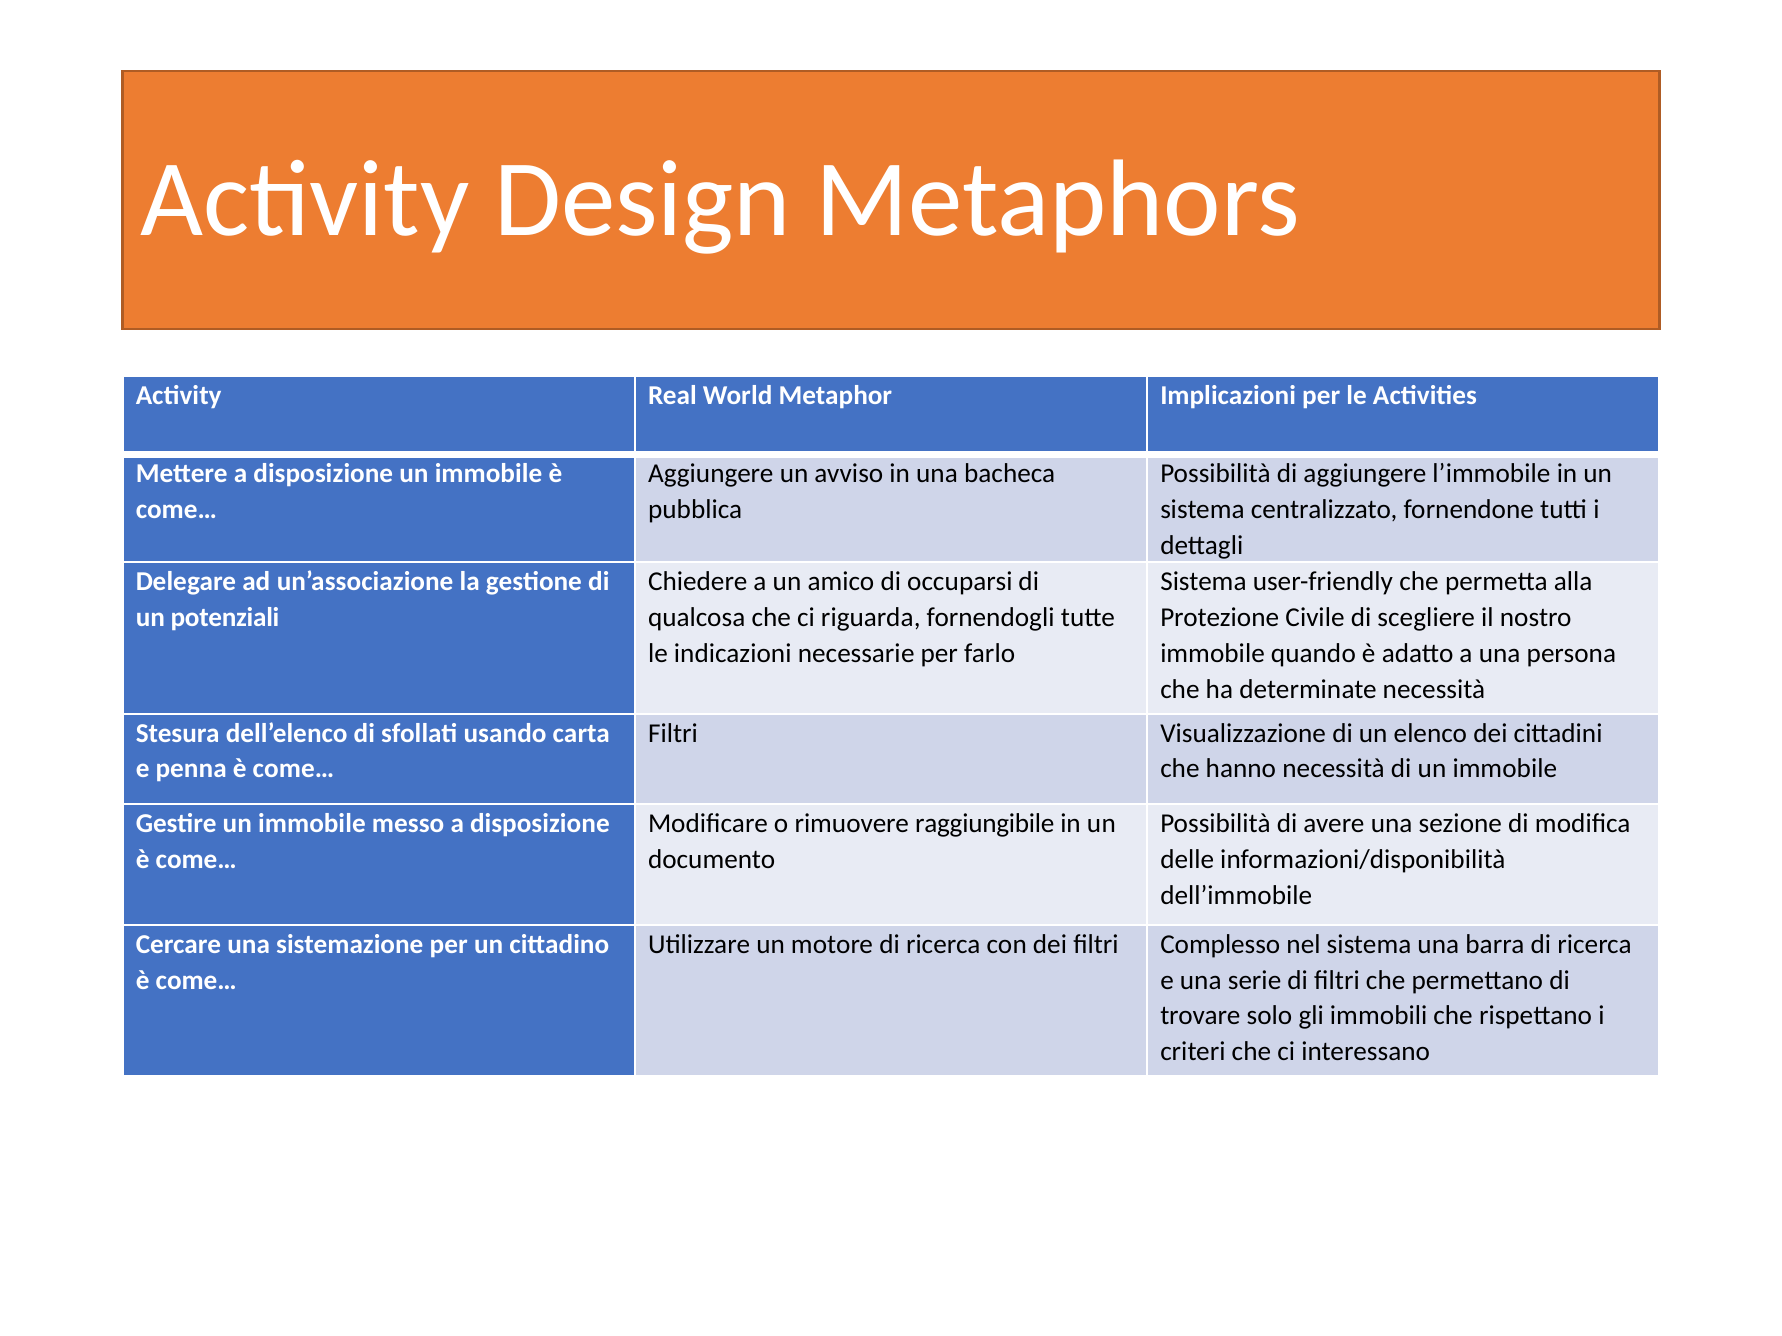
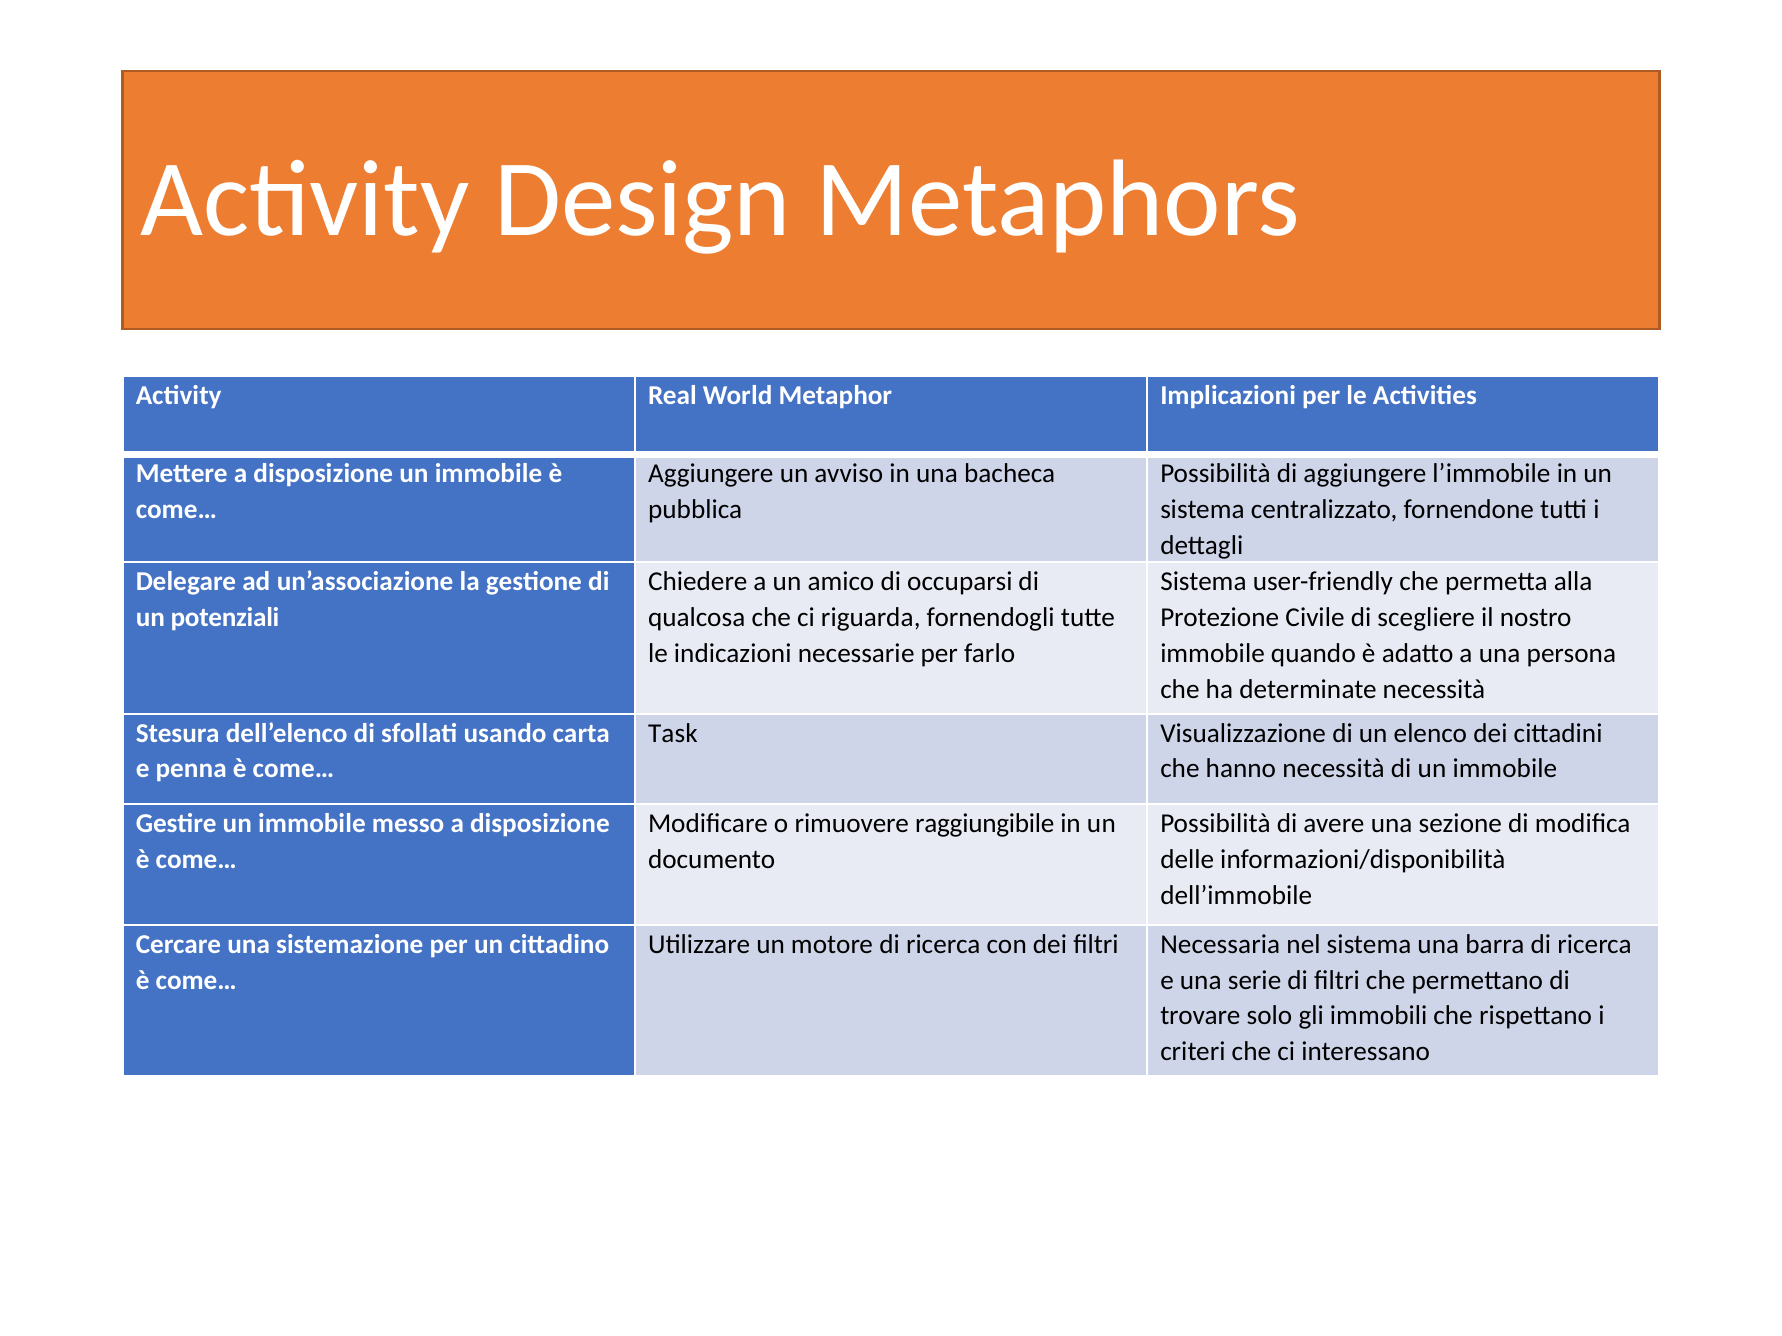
Filtri: Filtri -> Task (673, 733)
Complesso: Complesso -> Necessaria (1220, 945)
